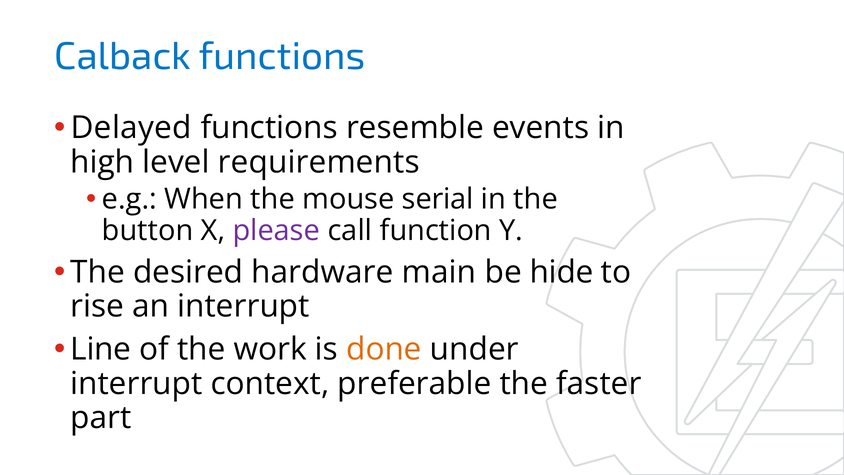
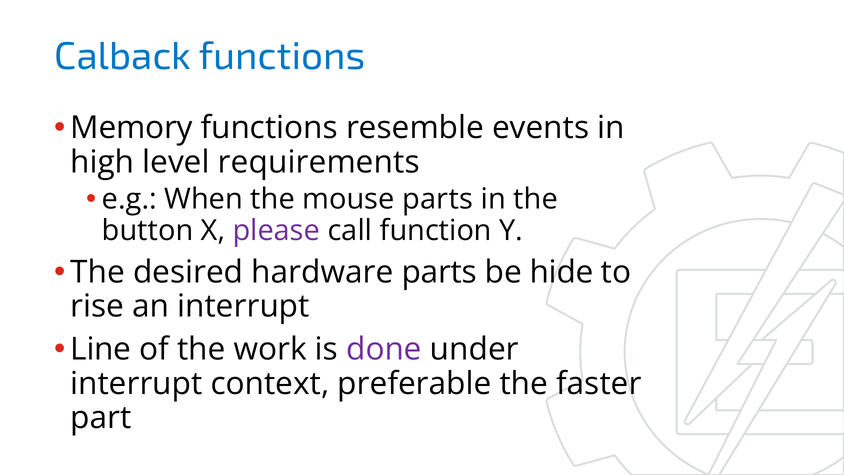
Delayed: Delayed -> Memory (131, 128)
mouse serial: serial -> parts (438, 199)
hardware main: main -> parts (439, 272)
done colour: orange -> purple (384, 349)
